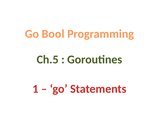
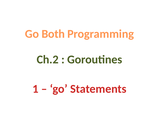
Bool: Bool -> Both (53, 34)
Ch.5: Ch.5 -> Ch.2 (48, 60)
